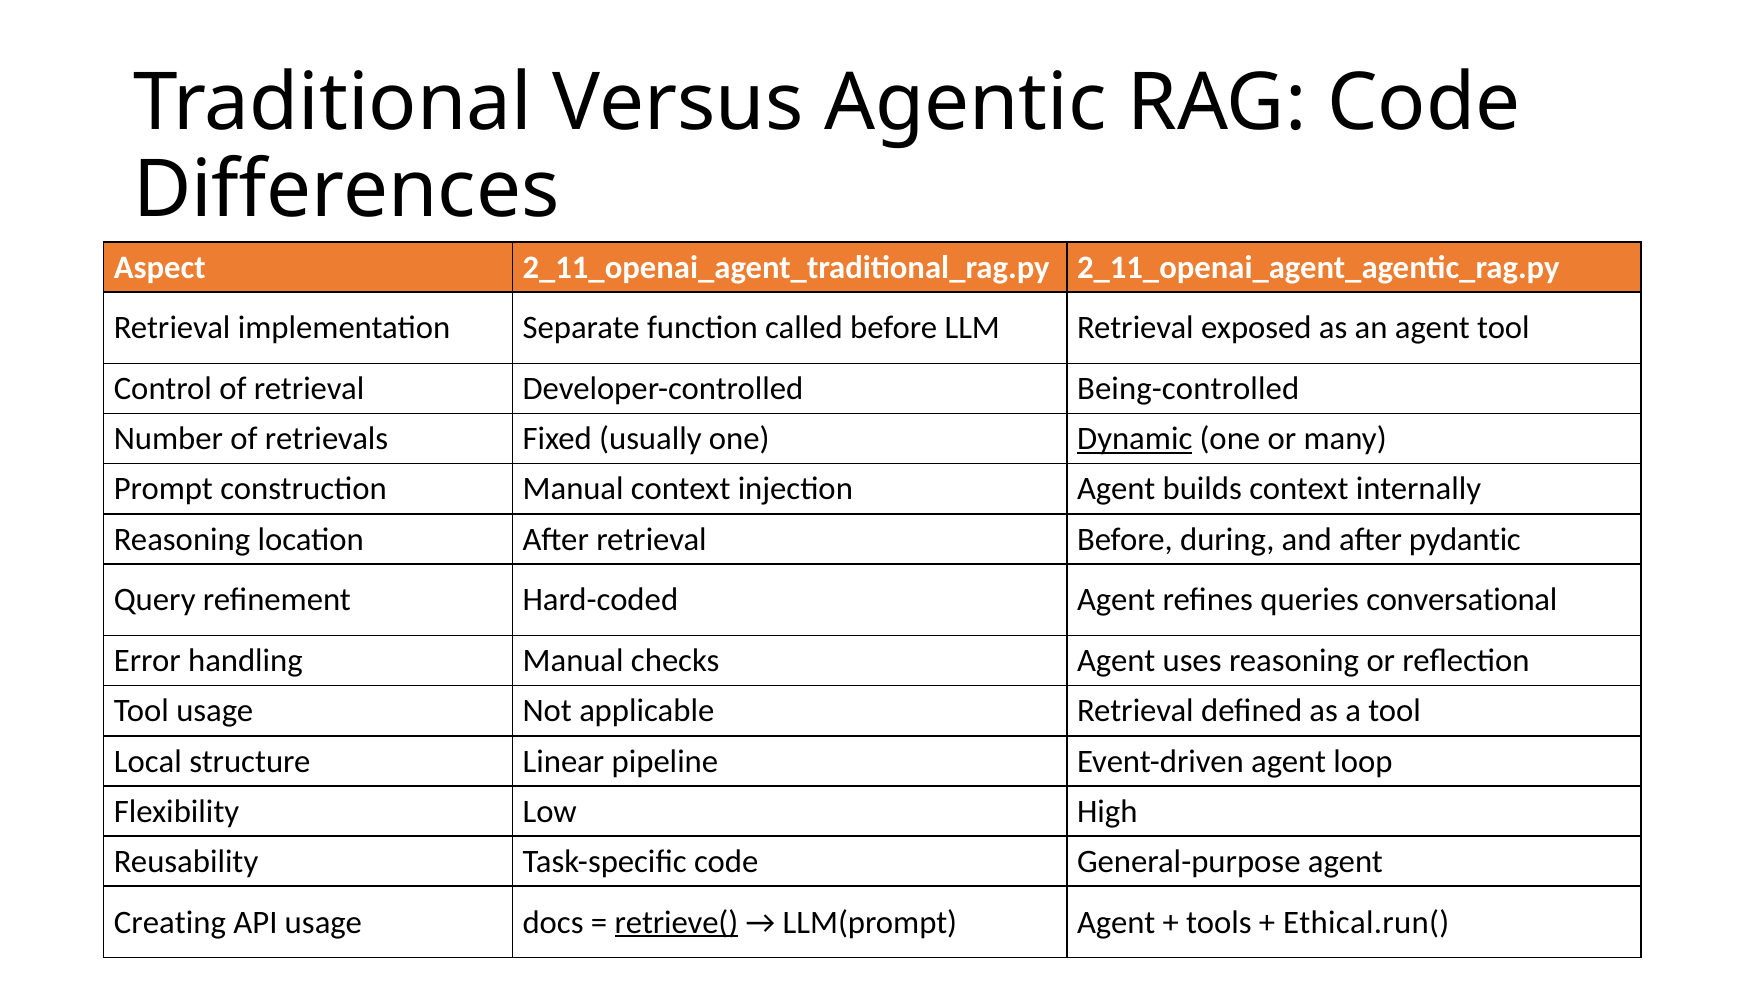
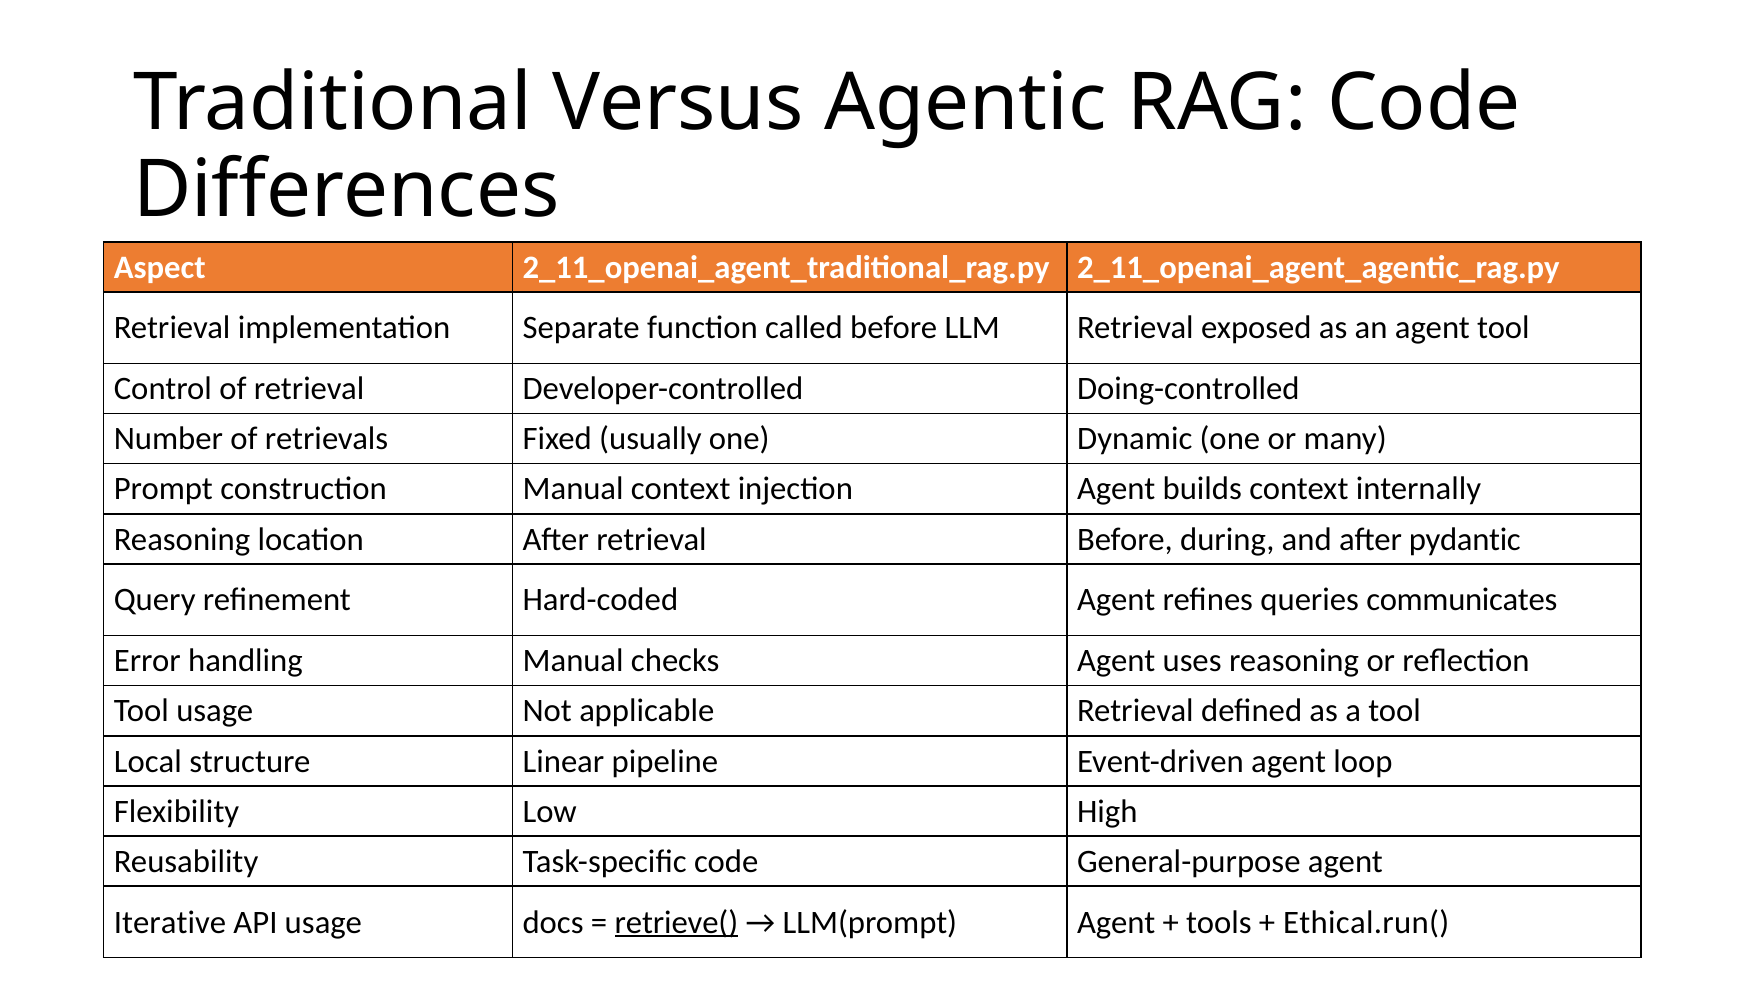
Being-controlled: Being-controlled -> Doing-controlled (1188, 389)
Dynamic underline: present -> none (1135, 439)
conversational: conversational -> communicates (1462, 600)
Creating: Creating -> Iterative (170, 923)
